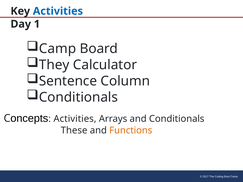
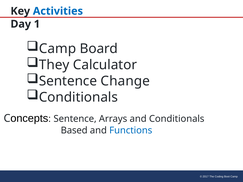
Column: Column -> Change (125, 81)
Activities: Activities -> Sentence (75, 119)
These: These -> Based (74, 131)
Functions colour: orange -> blue (131, 131)
